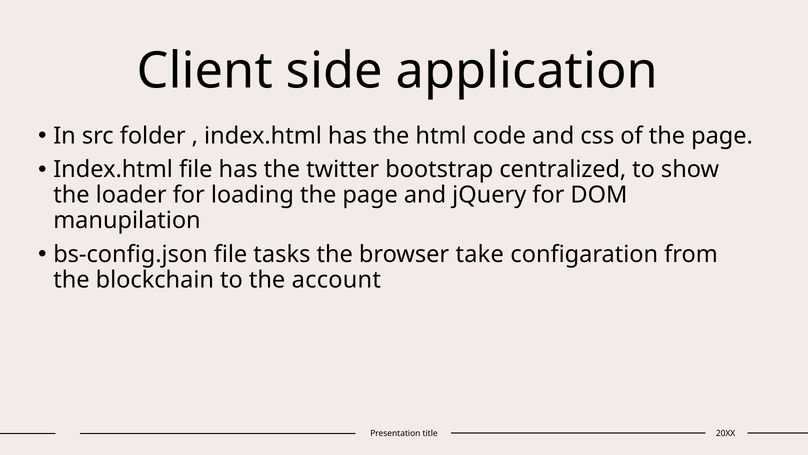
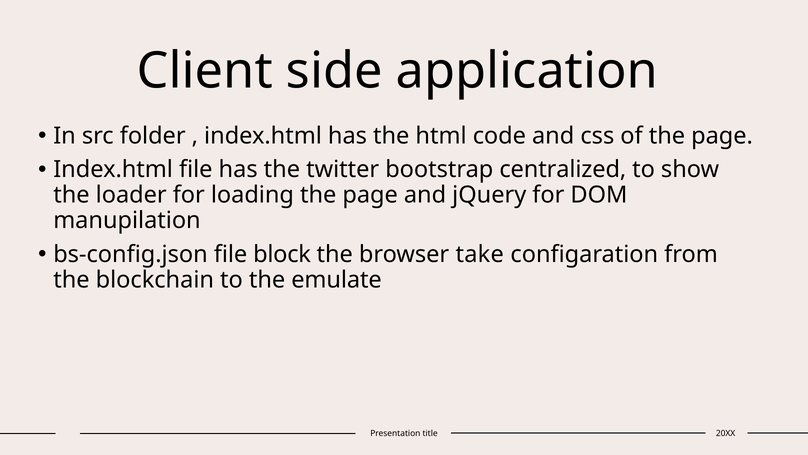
tasks: tasks -> block (282, 254)
account: account -> emulate (337, 280)
